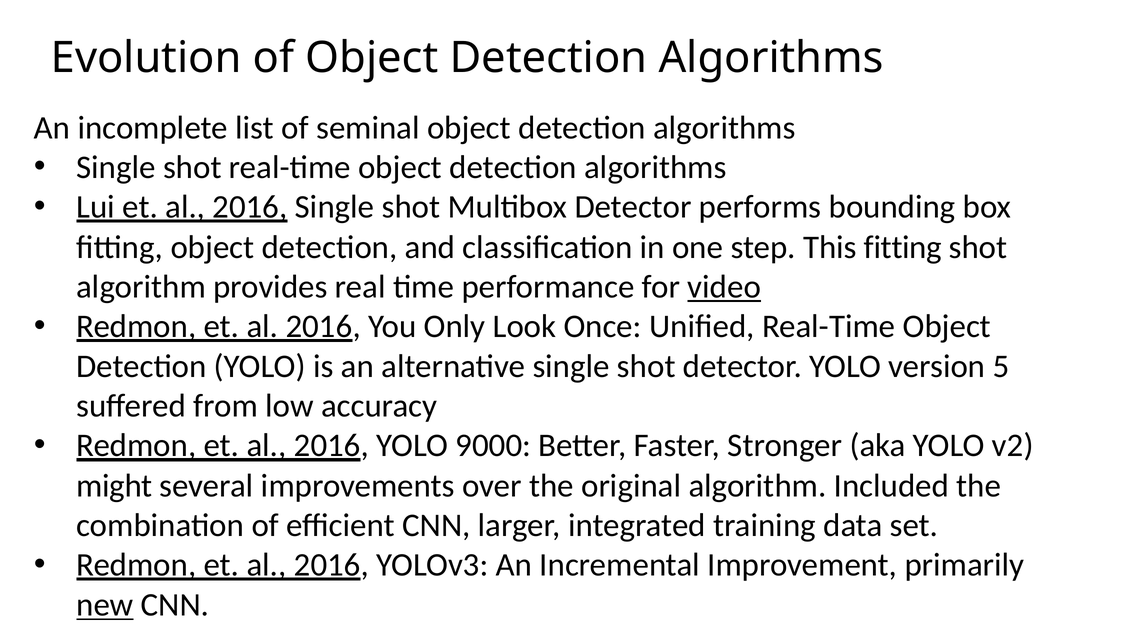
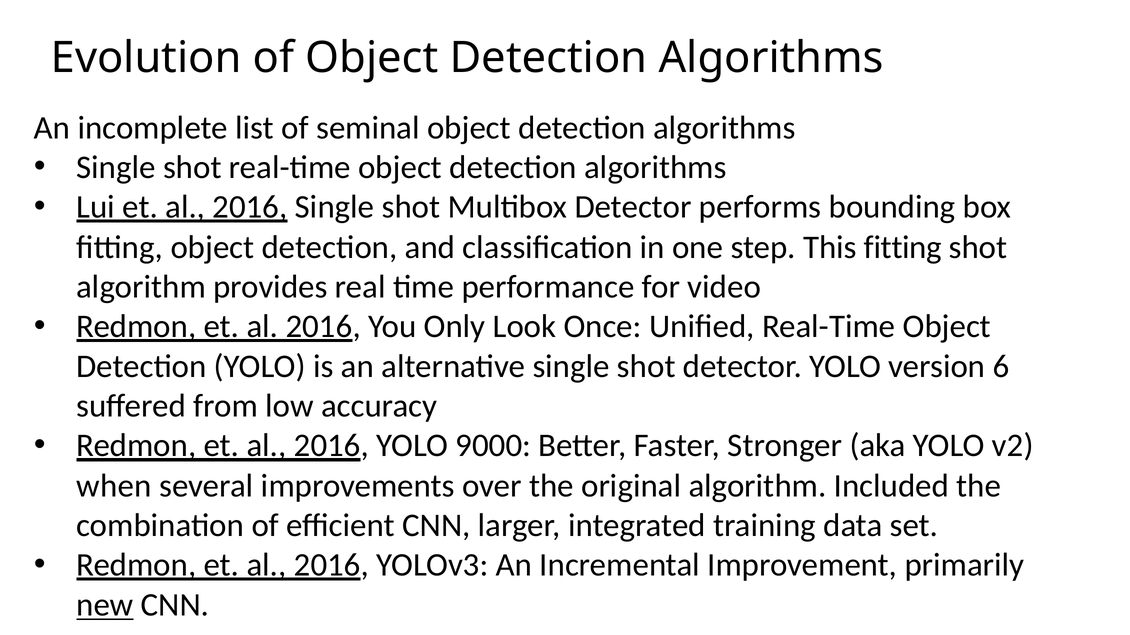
video underline: present -> none (724, 287)
5: 5 -> 6 (1001, 367)
might: might -> when (114, 486)
